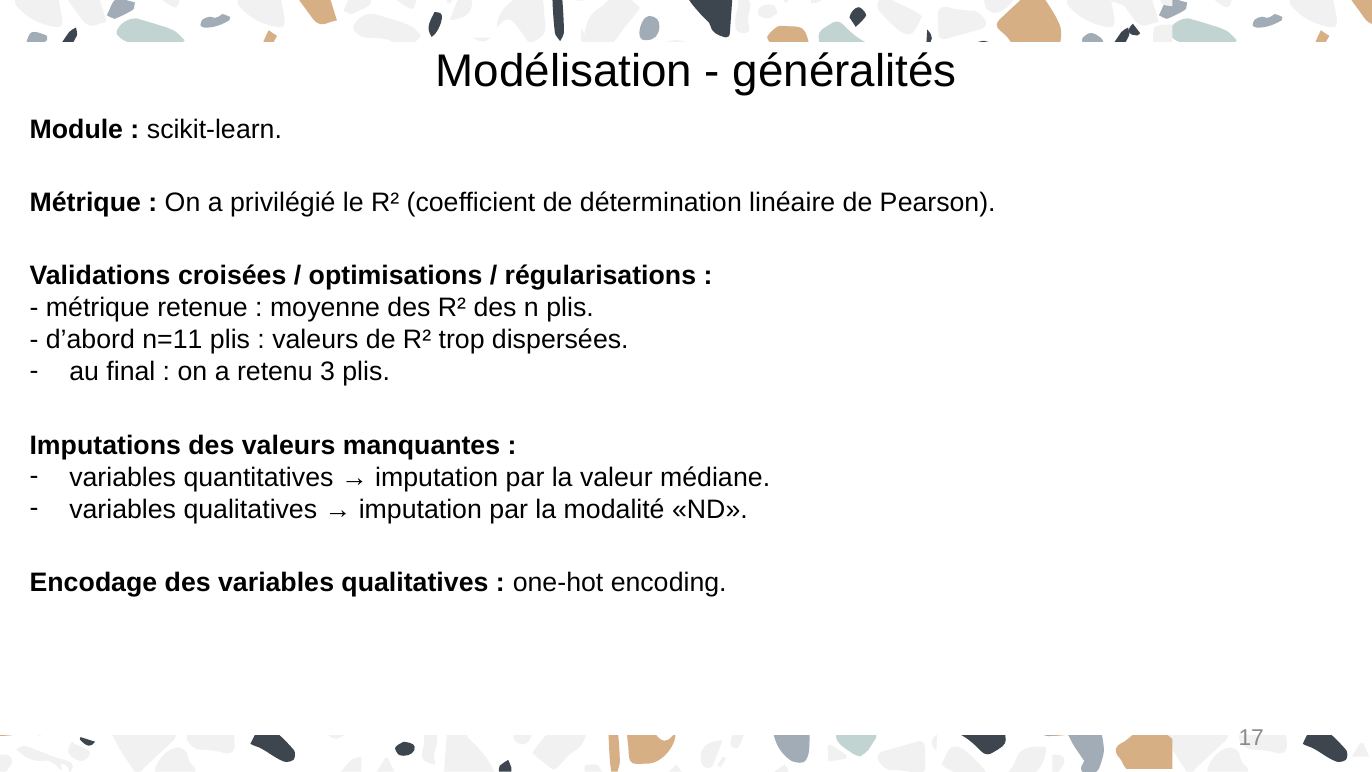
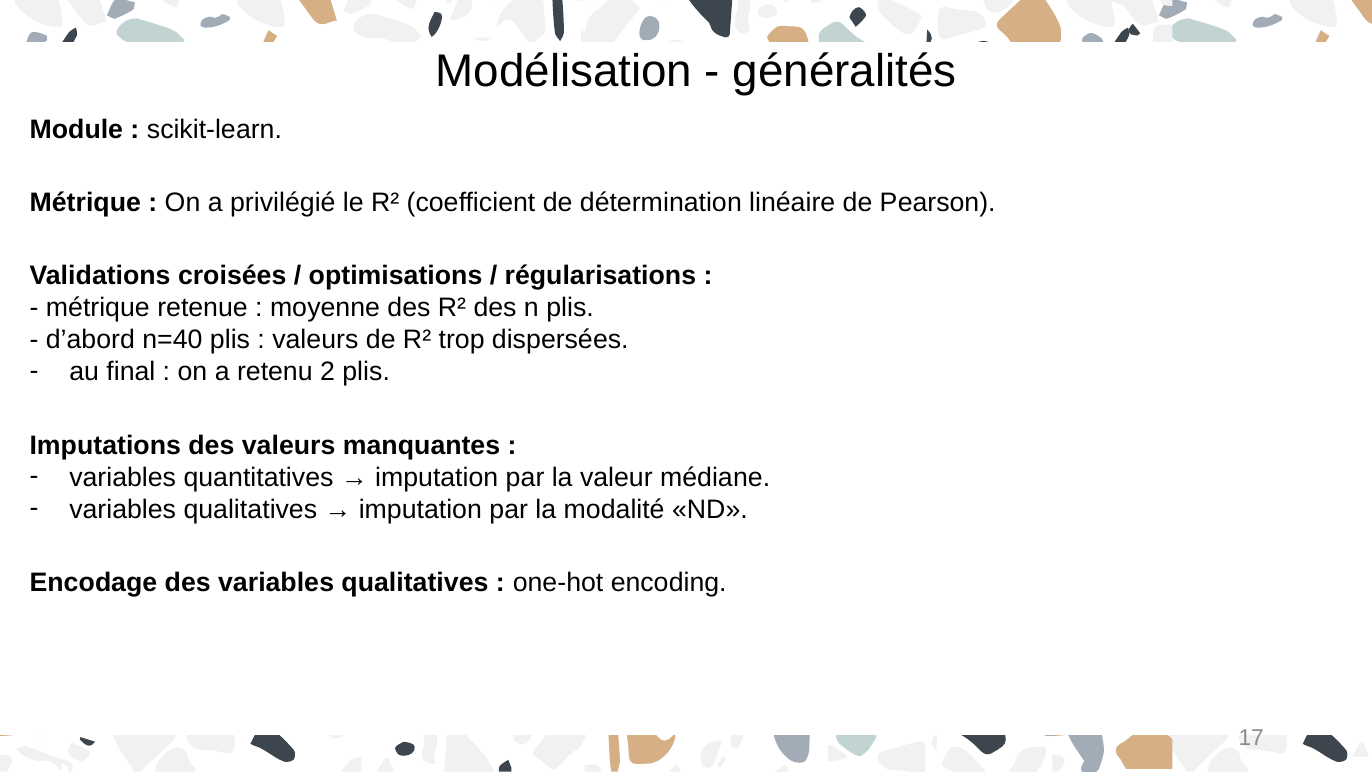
n=11: n=11 -> n=40 (172, 340)
3: 3 -> 2 (328, 372)
